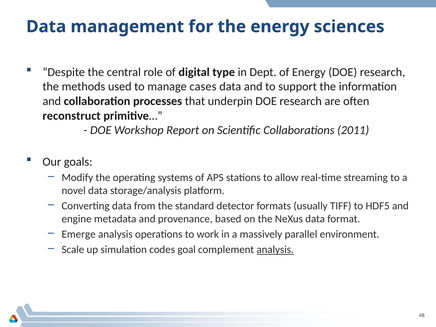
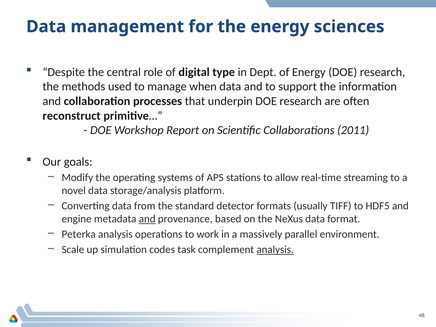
cases: cases -> when (203, 87)
and underline: none -> present (147, 219)
Emerge: Emerge -> Peterka (79, 234)
goal: goal -> task (186, 250)
